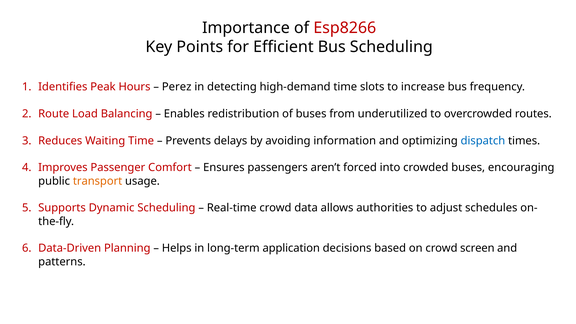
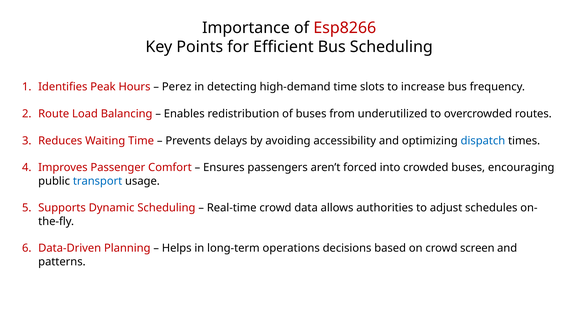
information: information -> accessibility (345, 141)
transport colour: orange -> blue (98, 181)
application: application -> operations (291, 248)
